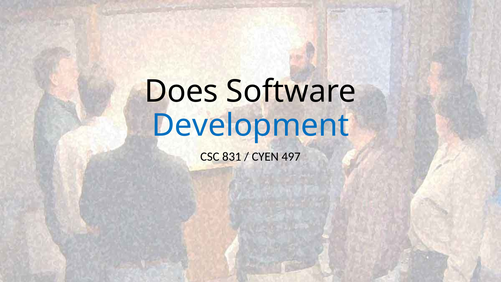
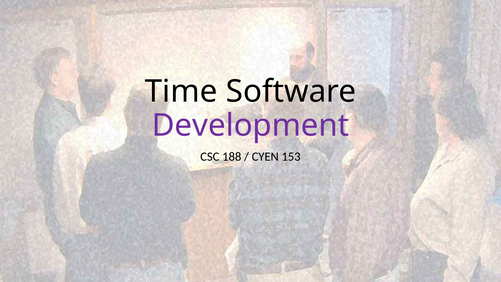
Does: Does -> Time (181, 91)
Development colour: blue -> purple (251, 125)
831: 831 -> 188 (232, 157)
497: 497 -> 153 (291, 157)
